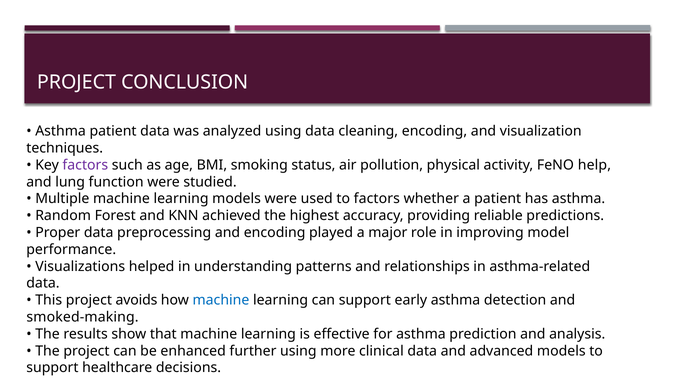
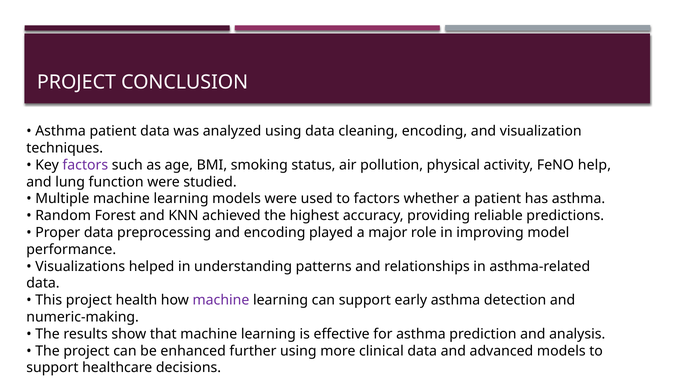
avoids: avoids -> health (136, 300)
machine colour: blue -> purple (221, 300)
smoked-making: smoked-making -> numeric-making (83, 317)
